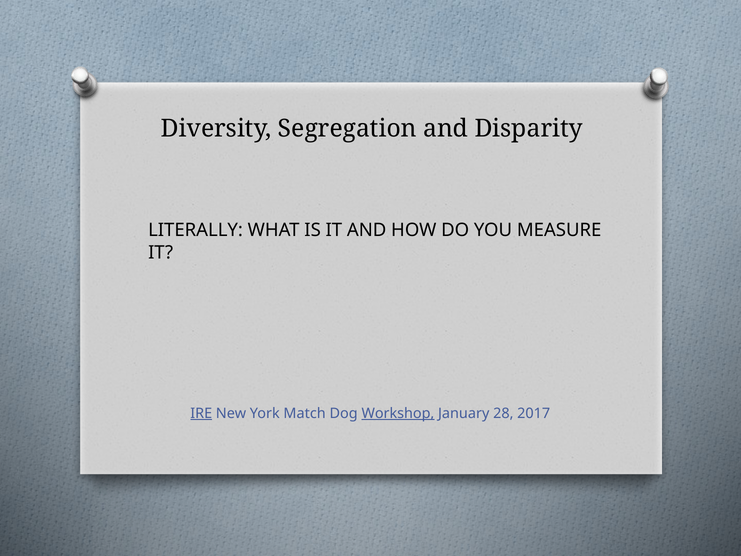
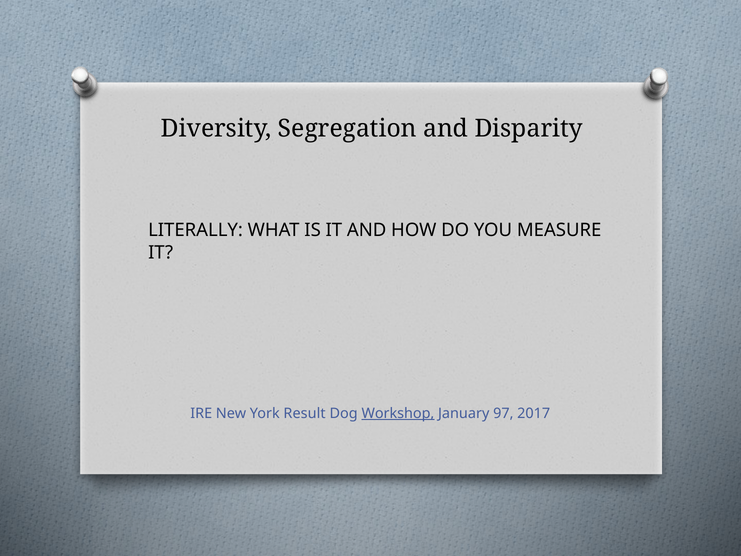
IRE underline: present -> none (201, 413)
Match: Match -> Result (305, 413)
28: 28 -> 97 (503, 413)
